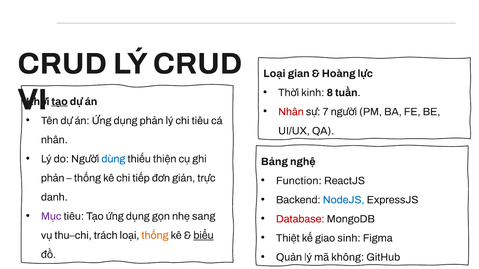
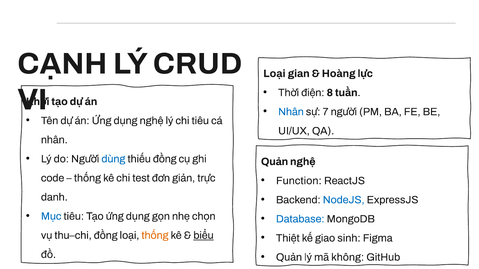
CRUD: CRUD -> CẠNH (62, 64)
kinh: kinh -> điện (313, 93)
tạo underline: present -> none (60, 102)
Nhân colour: red -> blue (291, 112)
dụng phản: phản -> nghệ (152, 121)
thiếu thiện: thiện -> đồng (165, 159)
Bảng: Bảng -> Quản (275, 162)
phản: phản -> code (53, 178)
tiếp: tiếp -> test (141, 178)
Mục colour: purple -> blue (51, 217)
sang: sang -> chọn (204, 217)
Database colour: red -> blue (300, 219)
thu–chi trách: trách -> đồng (106, 236)
